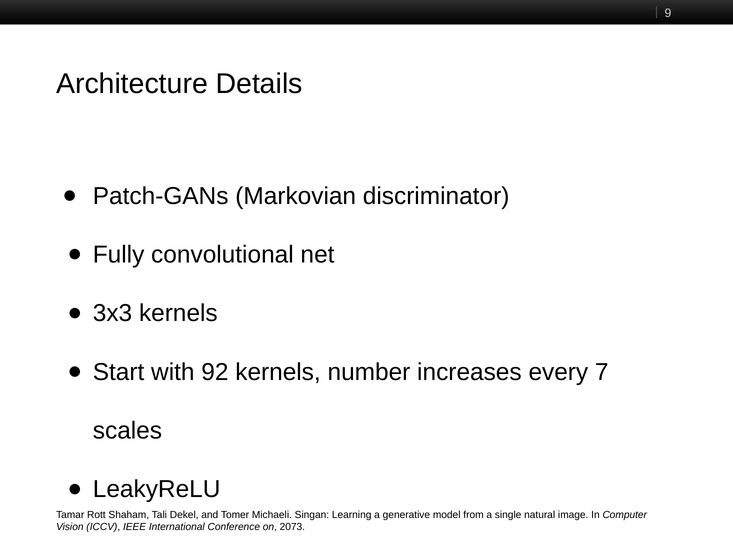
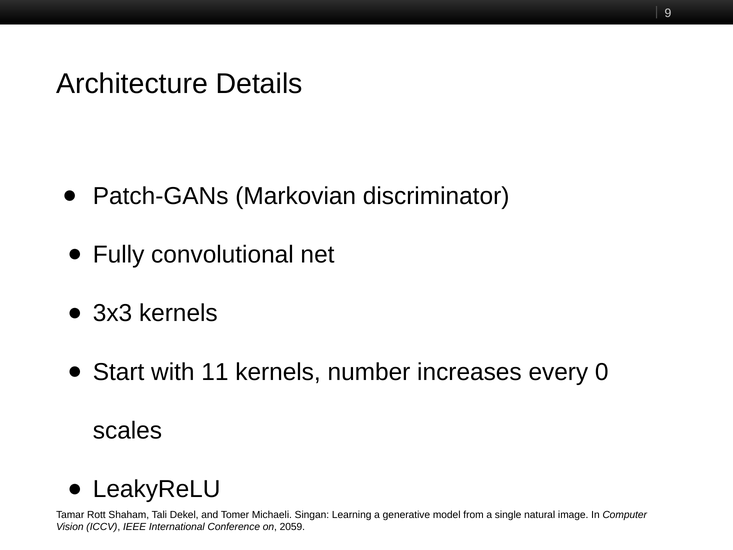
92: 92 -> 11 (215, 372)
7: 7 -> 0 (602, 372)
2073: 2073 -> 2059 (292, 527)
